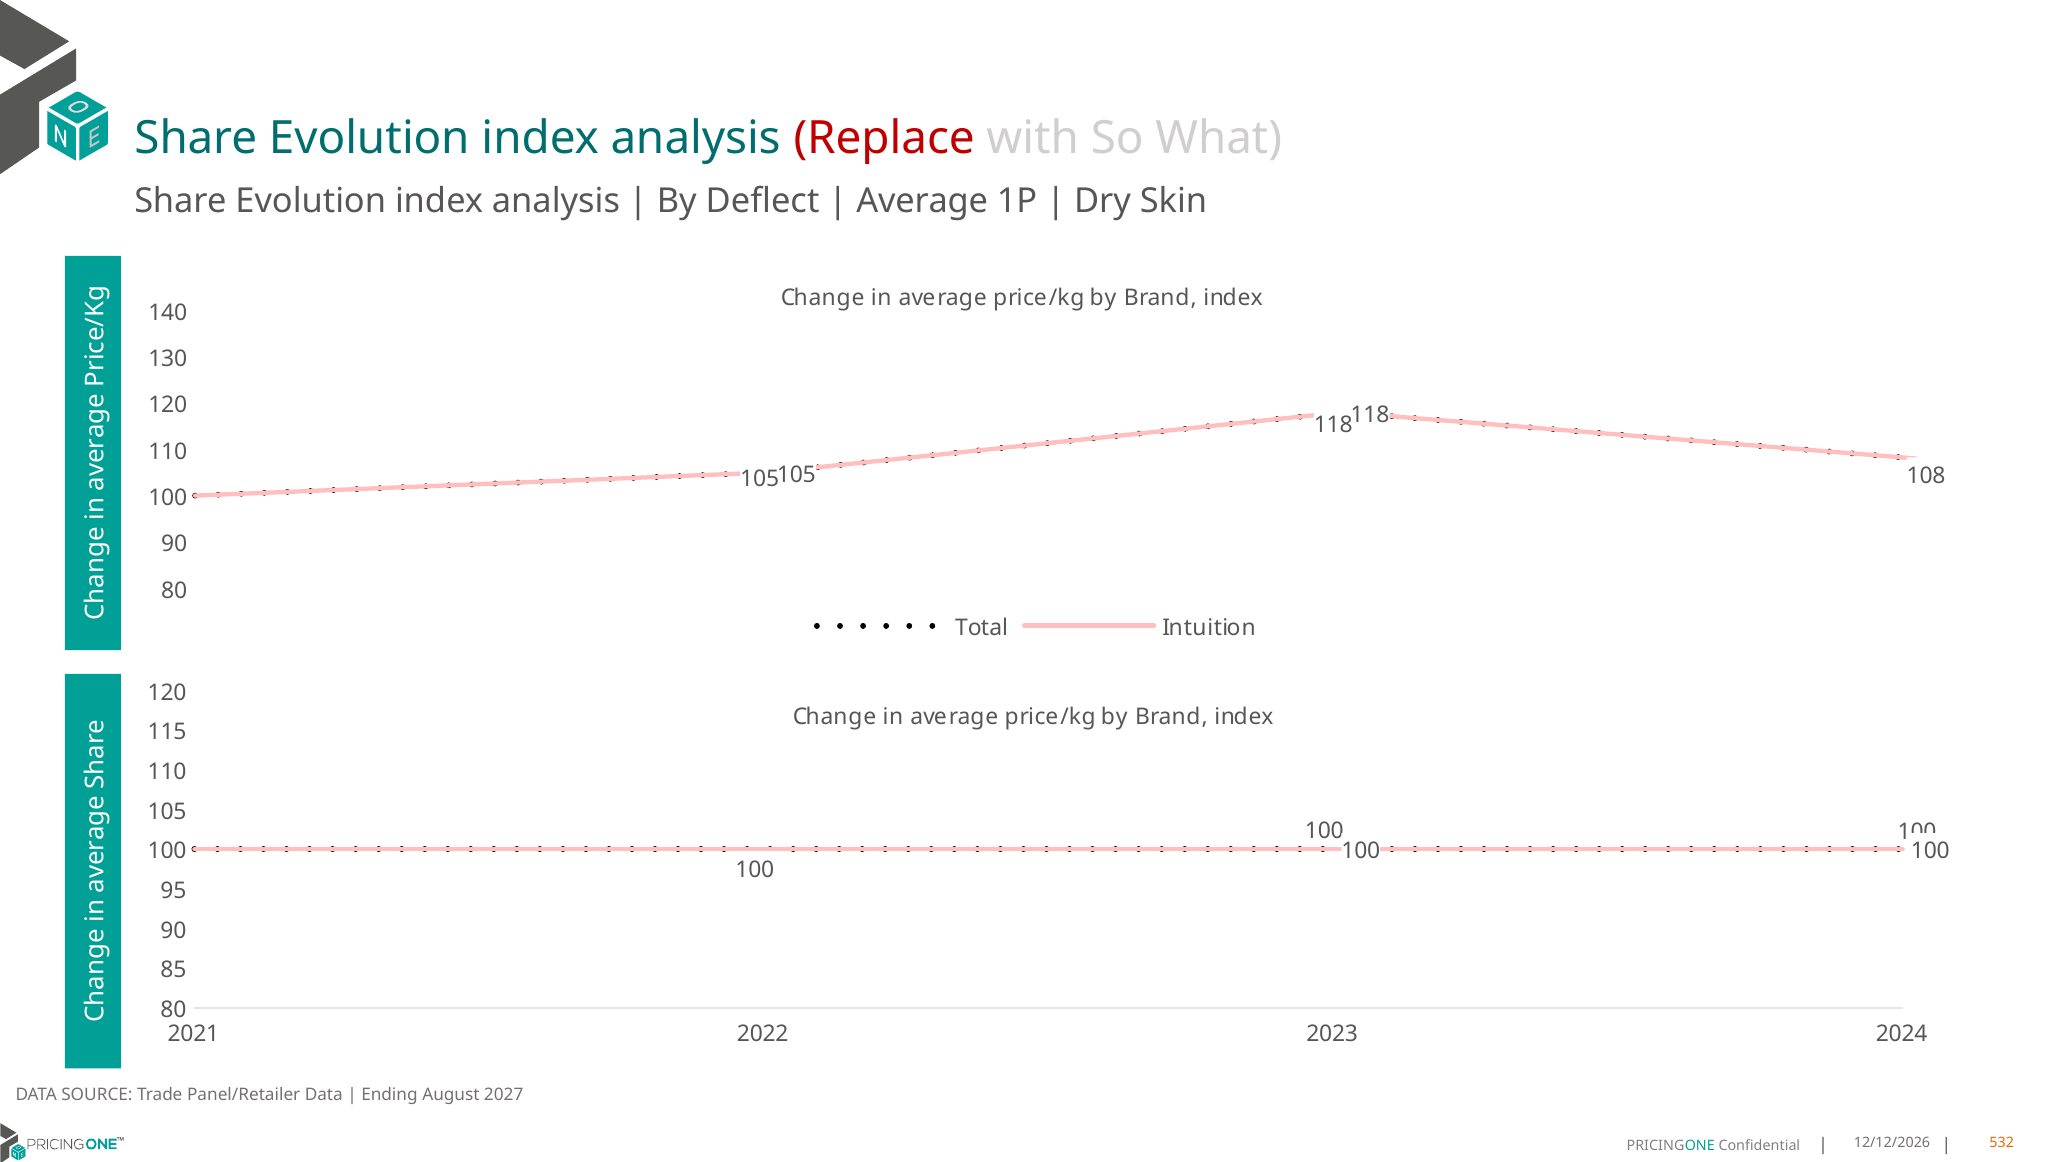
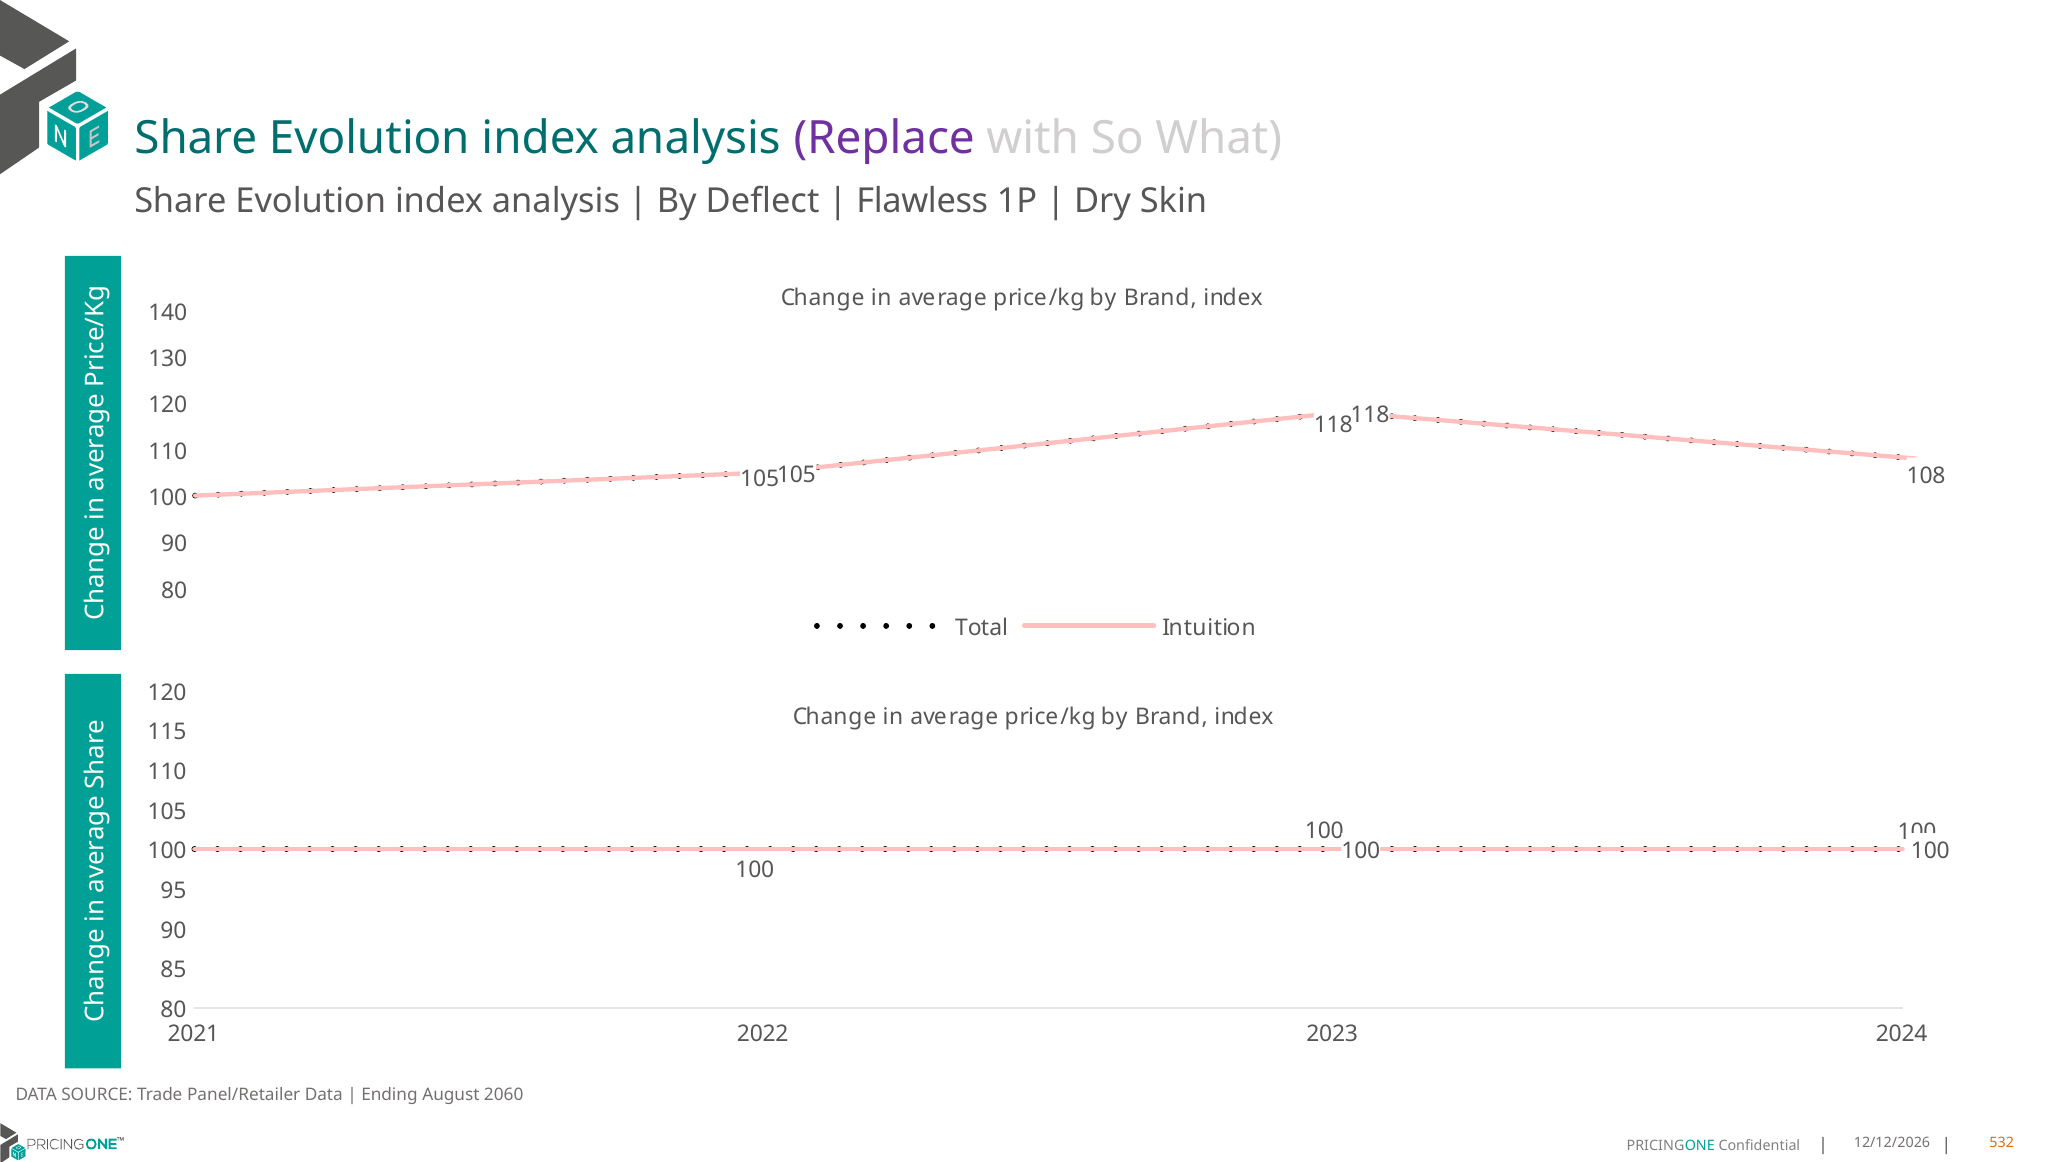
Replace colour: red -> purple (884, 139)
Average: Average -> Flawless (922, 201)
2027: 2027 -> 2060 (504, 1094)
